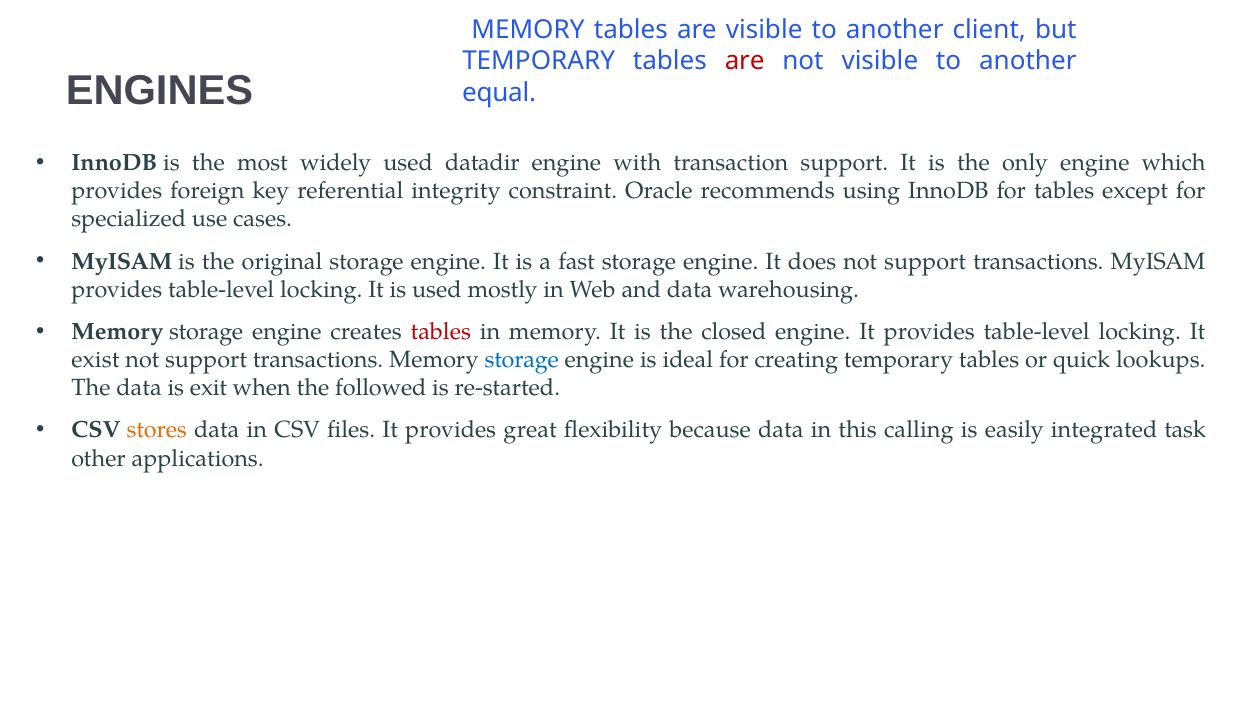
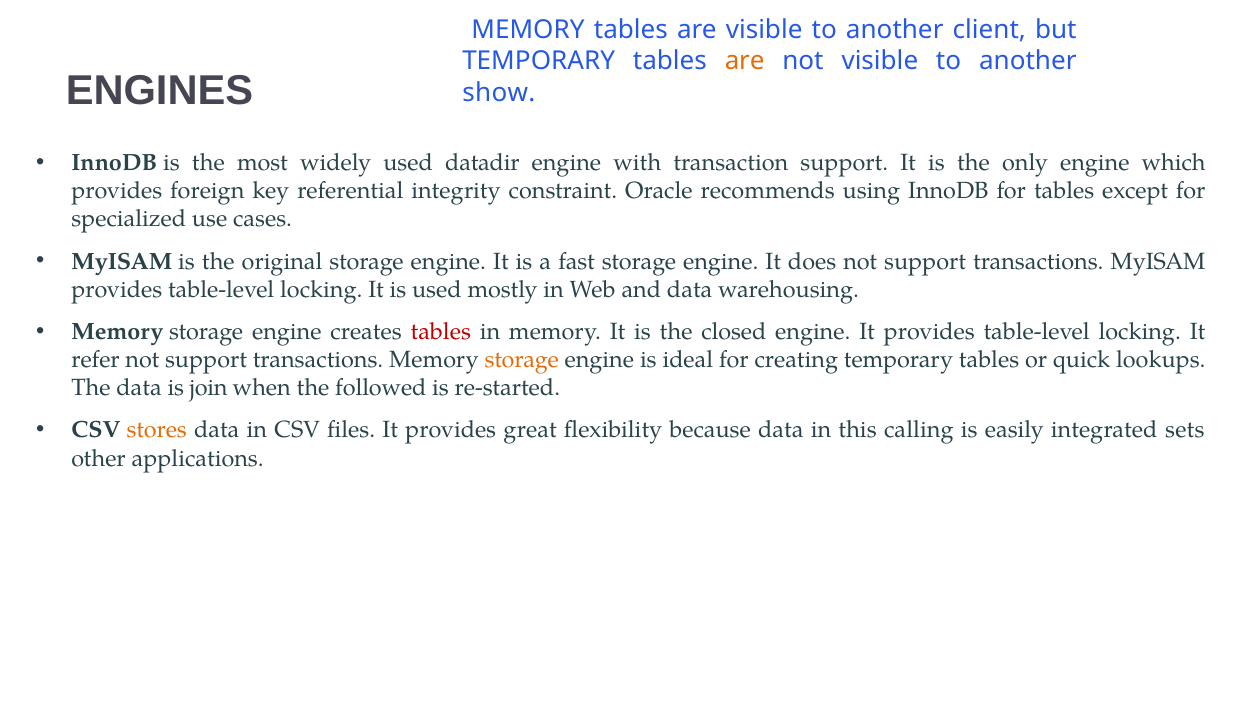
are colour: red -> orange (745, 61)
equal: equal -> show (499, 92)
exist: exist -> refer (96, 360)
storage colour: blue -> orange (522, 360)
exit: exit -> join (209, 388)
task: task -> sets (1185, 430)
